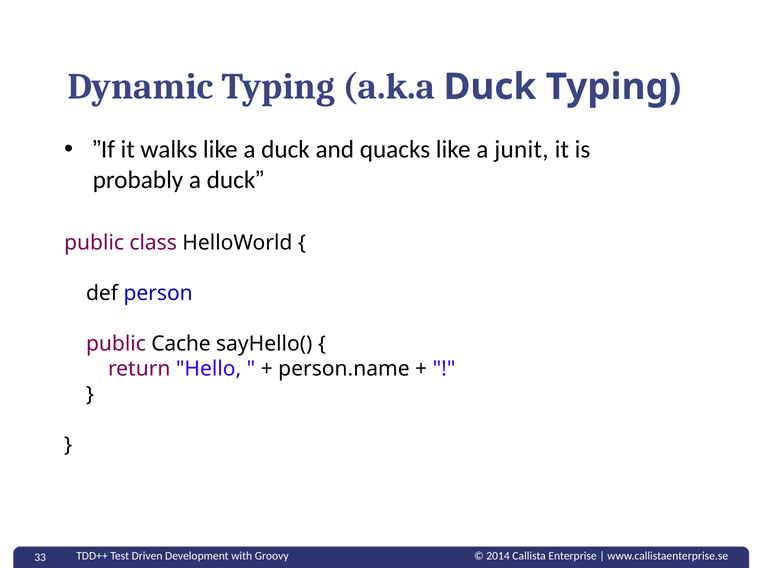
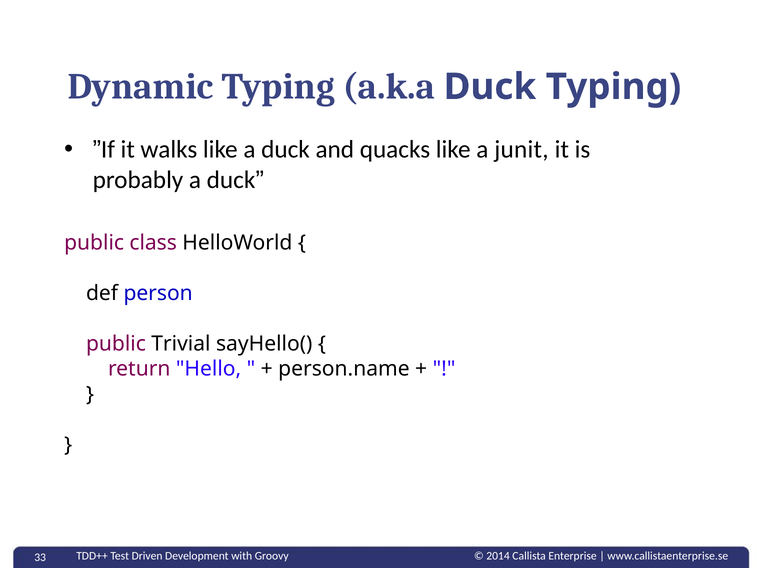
Cache: Cache -> Trivial (181, 344)
